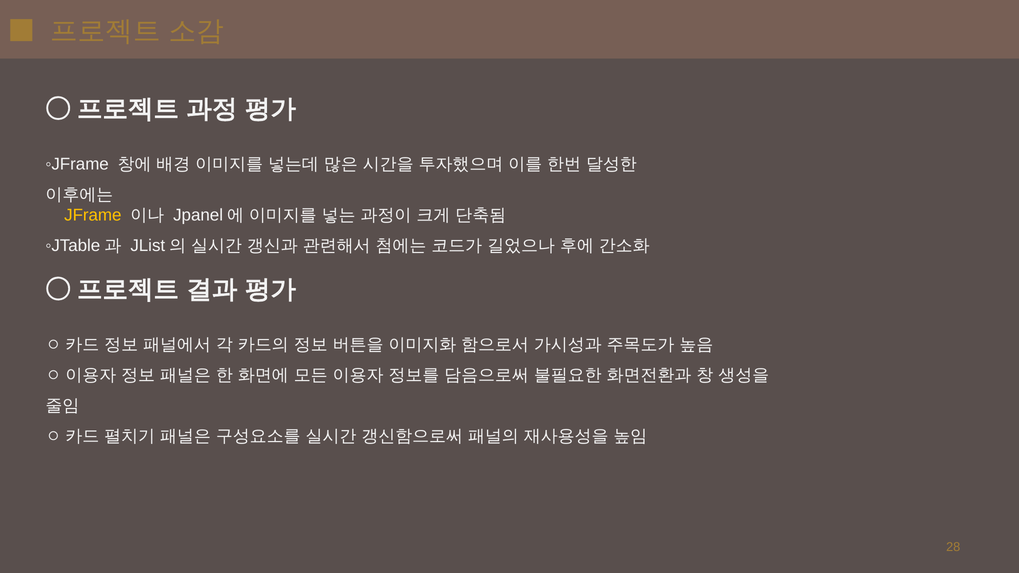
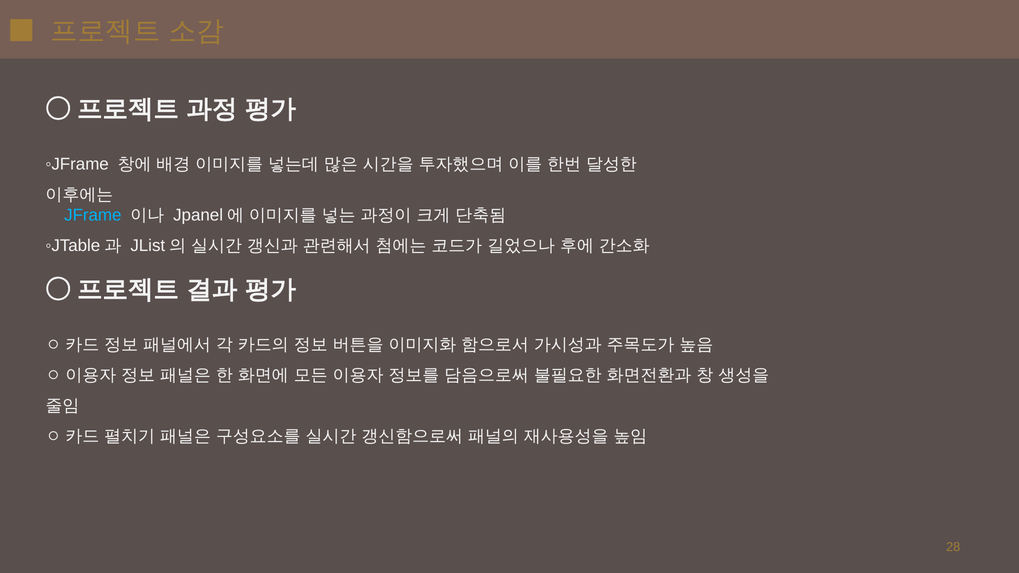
JFrame colour: yellow -> light blue (93, 215)
